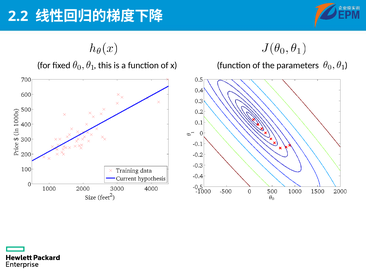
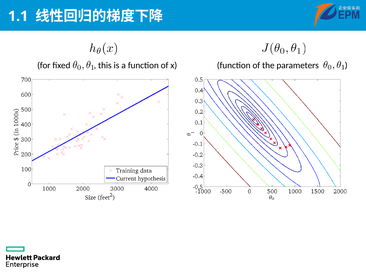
2.2: 2.2 -> 1.1 (18, 16)
